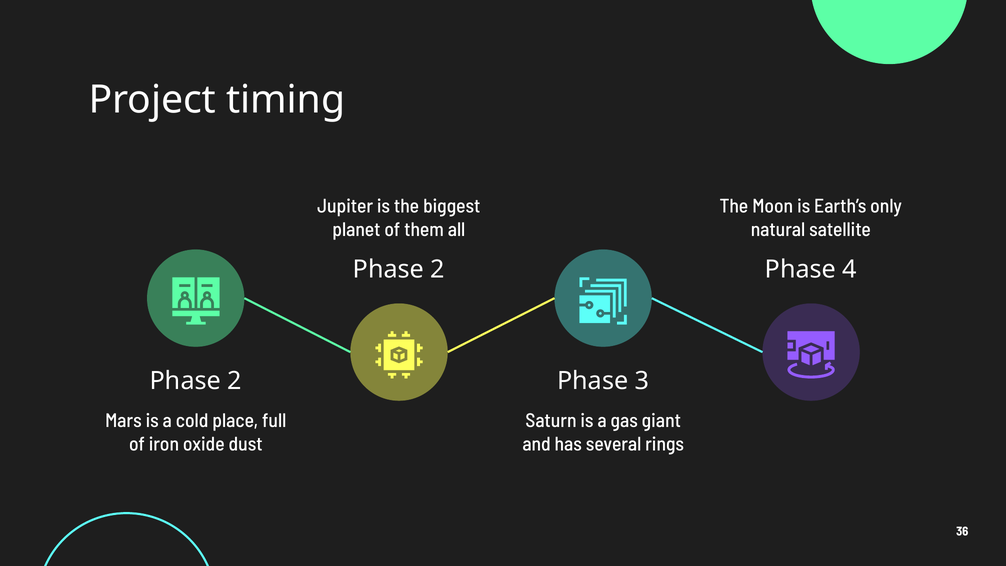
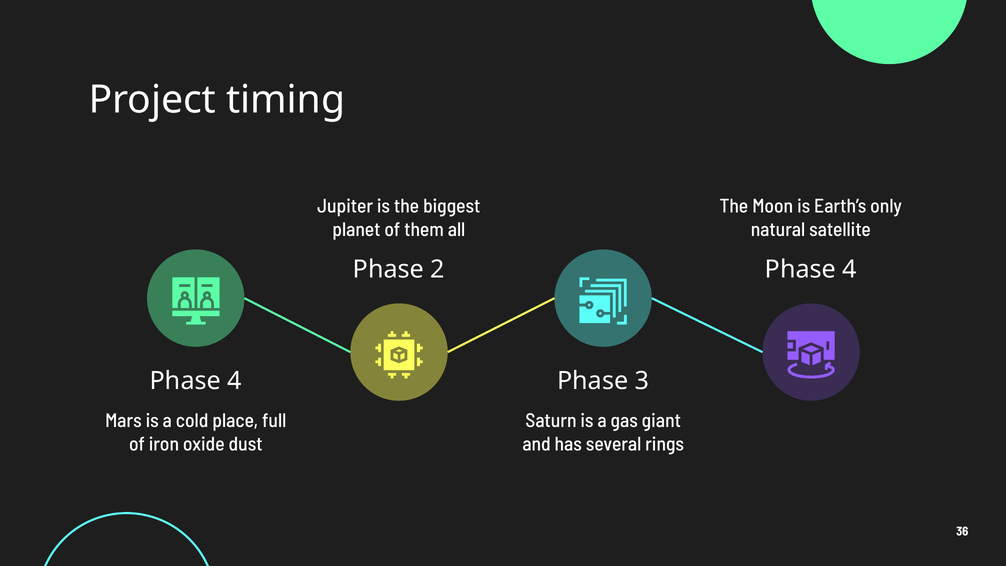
2: 2 -> 4 (235, 381)
